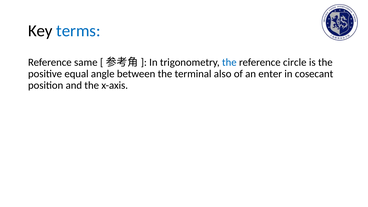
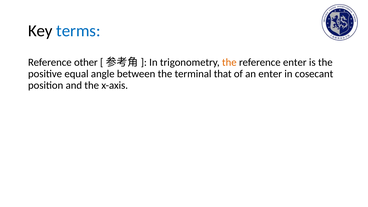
same: same -> other (86, 62)
the colour: blue -> orange (229, 62)
reference circle: circle -> enter (295, 62)
also: also -> that (223, 74)
